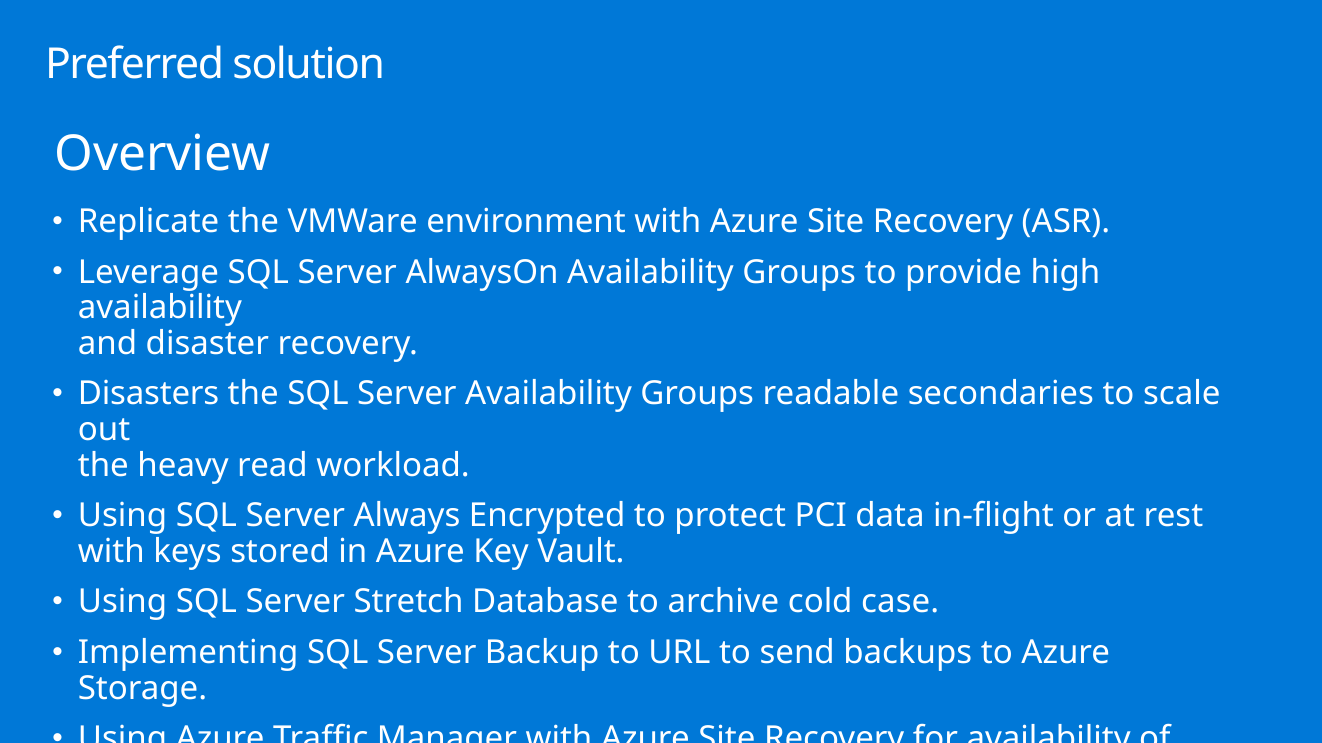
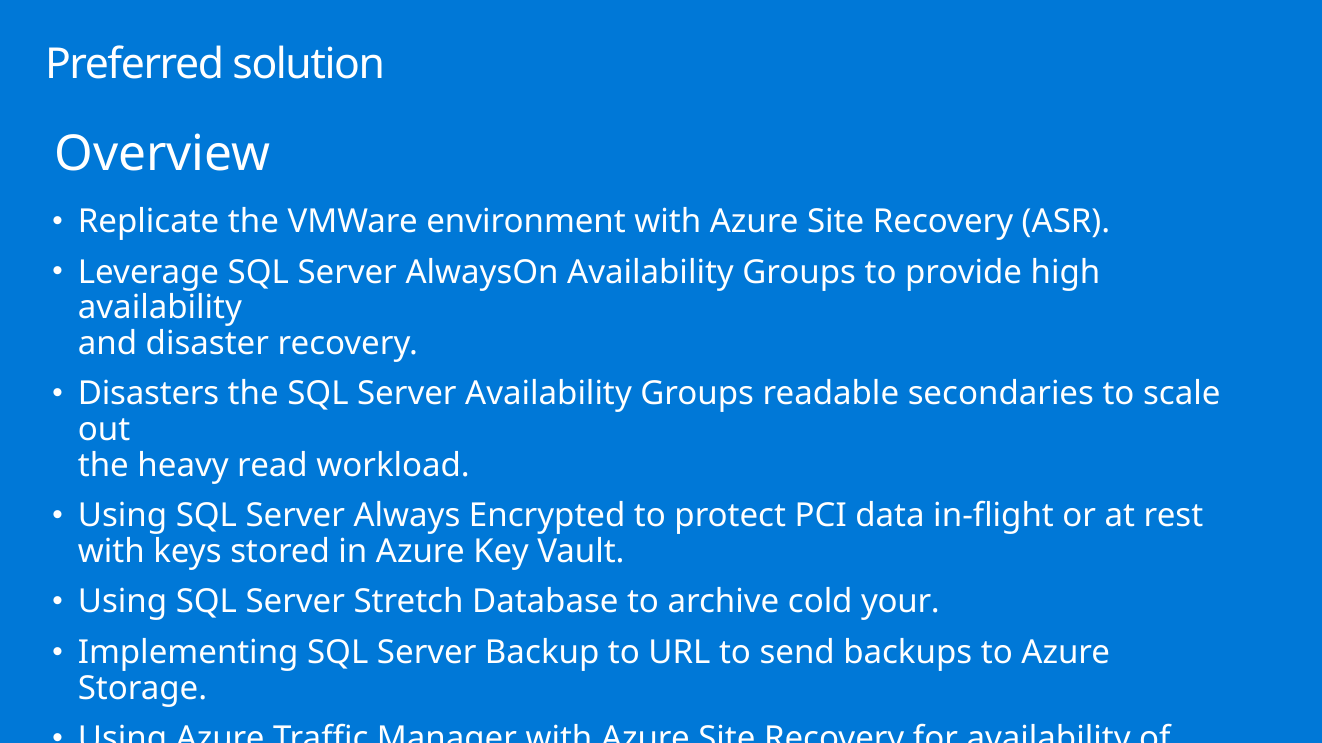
case: case -> your (900, 603)
